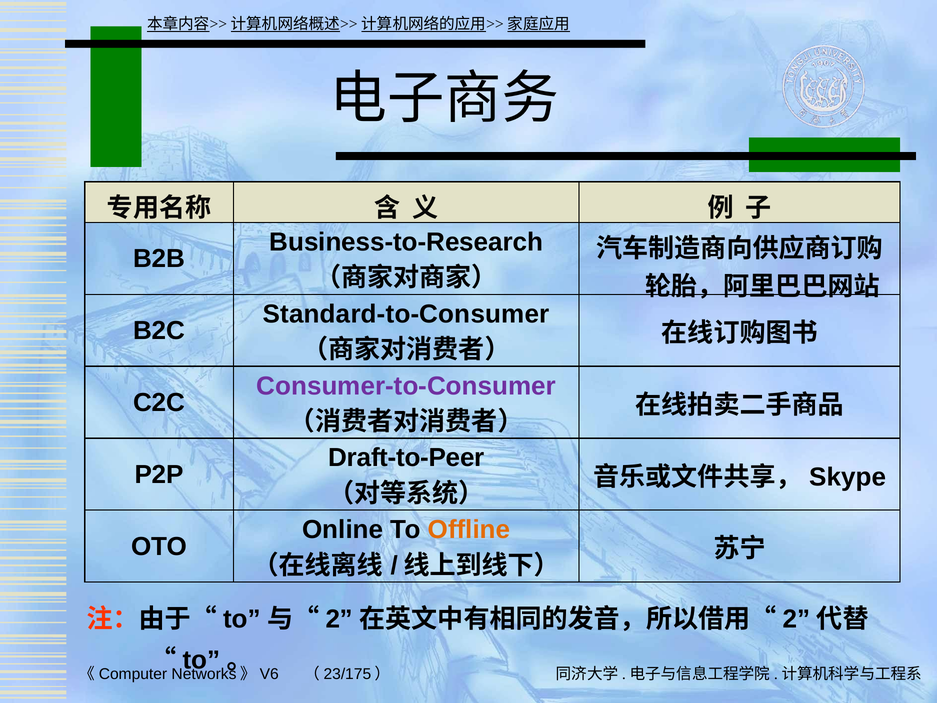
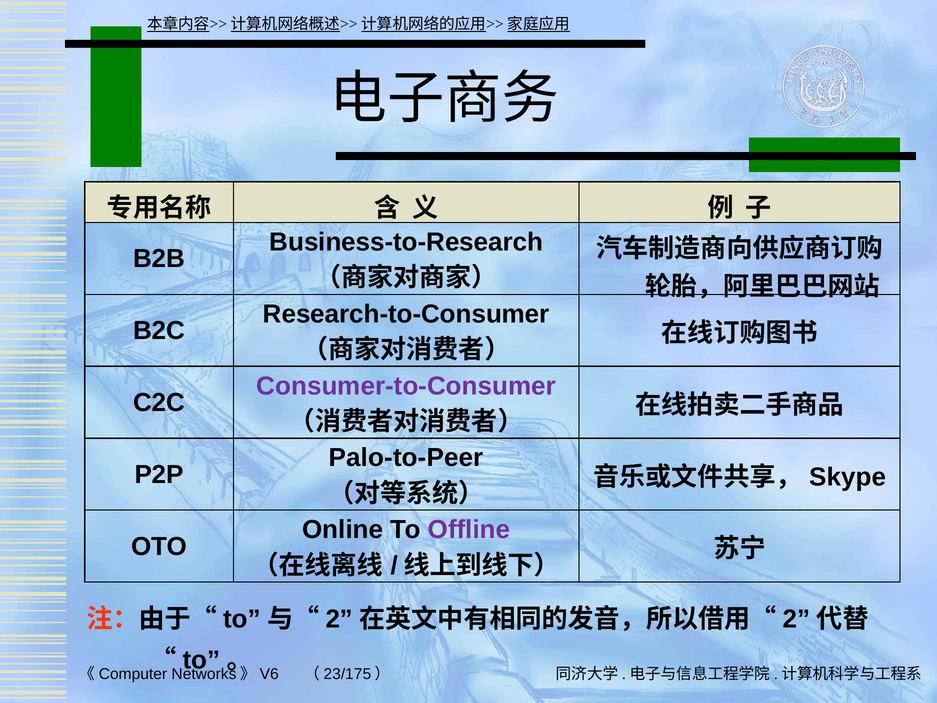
Standard-to-Consumer: Standard-to-Consumer -> Research-to-Consumer (406, 314)
Draft-to-Peer: Draft-to-Peer -> Palo-to-Peer (406, 458)
Offline colour: orange -> purple (469, 530)
